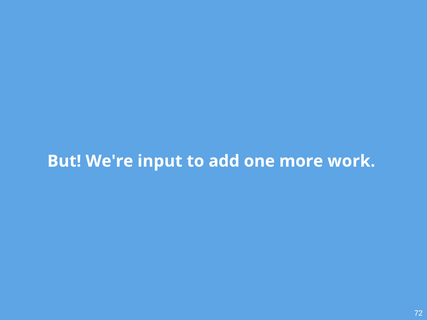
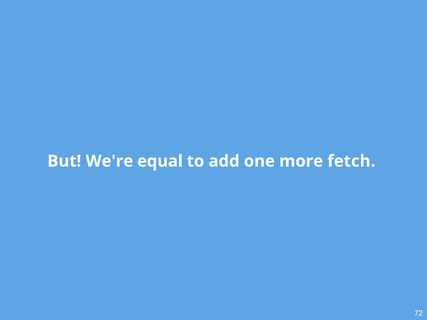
input: input -> equal (160, 161)
work: work -> fetch (351, 161)
